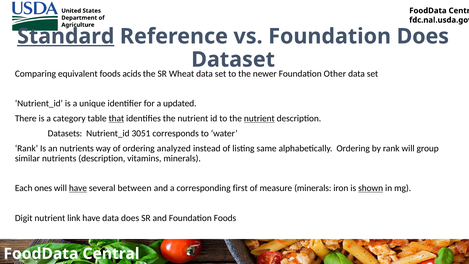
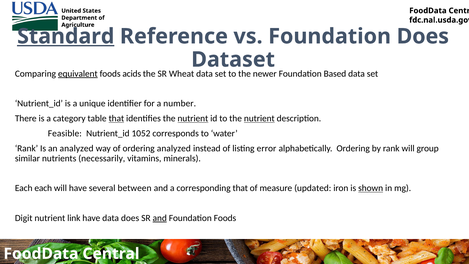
equivalent underline: none -> present (78, 74)
Other: Other -> Based (335, 74)
updated: updated -> number (180, 103)
nutrient underline: none -> present (193, 118)
Datasets: Datasets -> Feasible (65, 133)
3051: 3051 -> 1052 (141, 133)
an nutrients: nutrients -> analyzed (77, 148)
same: same -> error (267, 148)
nutrients description: description -> necessarily (102, 158)
Each ones: ones -> each (43, 188)
have underline: present -> none (78, 188)
corresponding first: first -> that (240, 188)
measure minerals: minerals -> updated (313, 188)
and underline: none -> present (160, 218)
